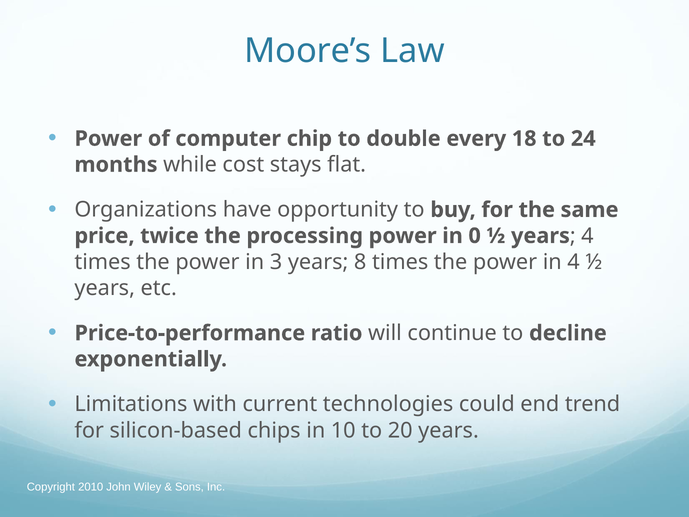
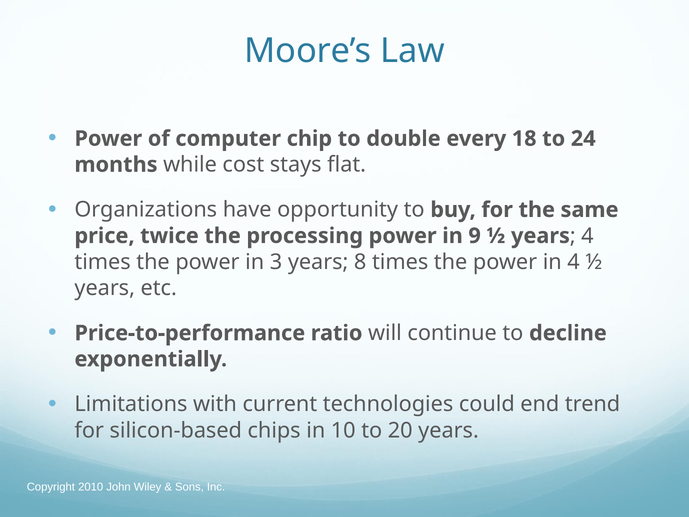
0: 0 -> 9 (475, 236)
